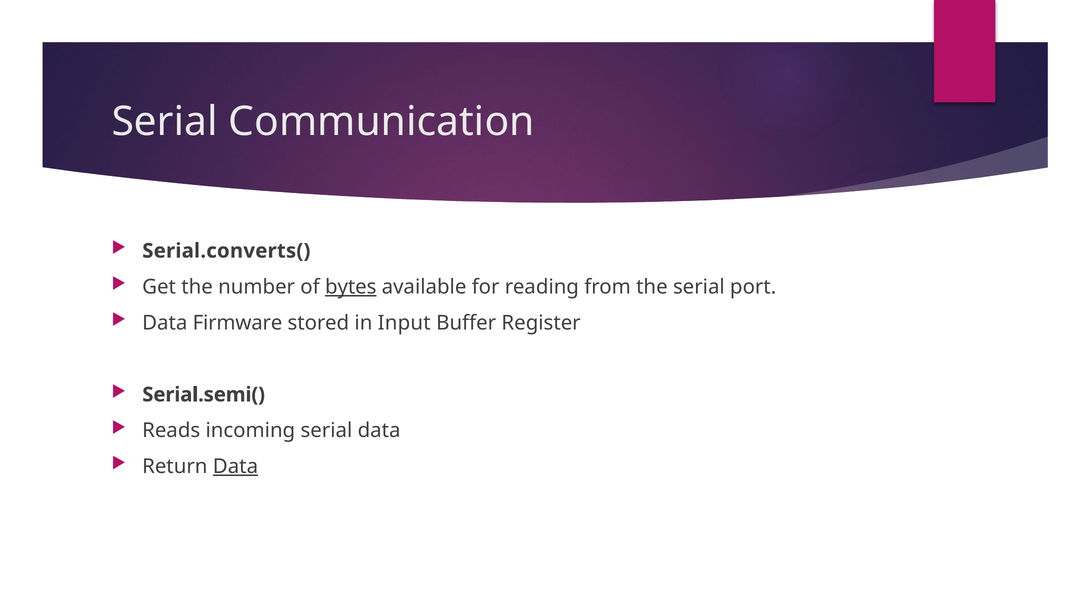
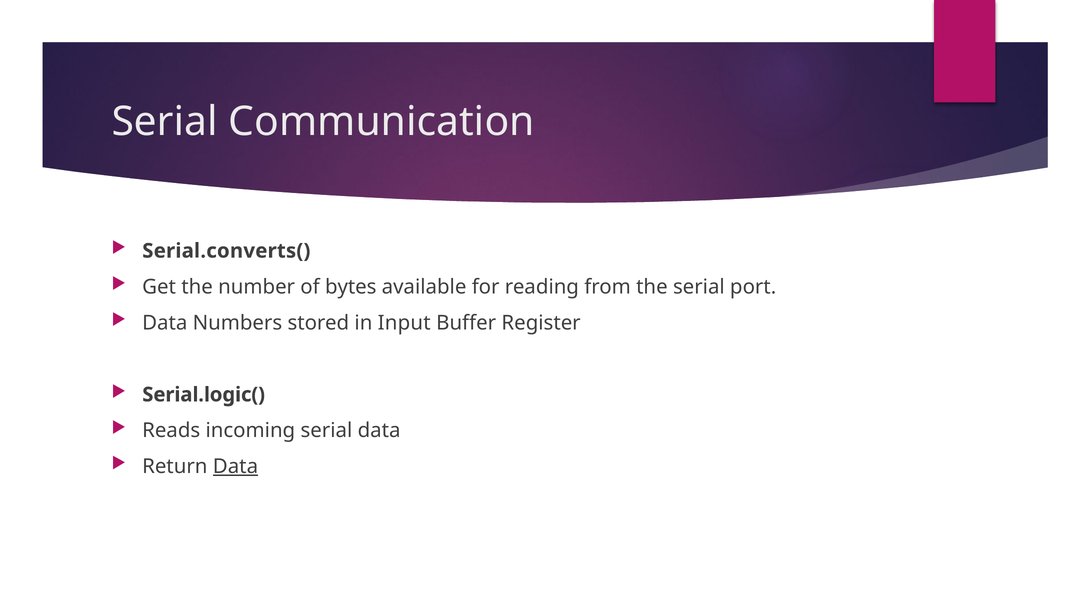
bytes underline: present -> none (351, 287)
Firmware: Firmware -> Numbers (237, 323)
Serial.semi(: Serial.semi( -> Serial.logic( (204, 394)
